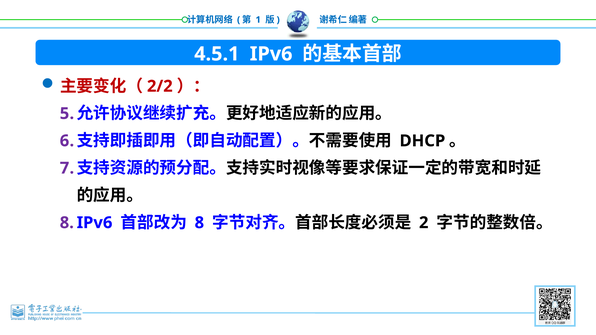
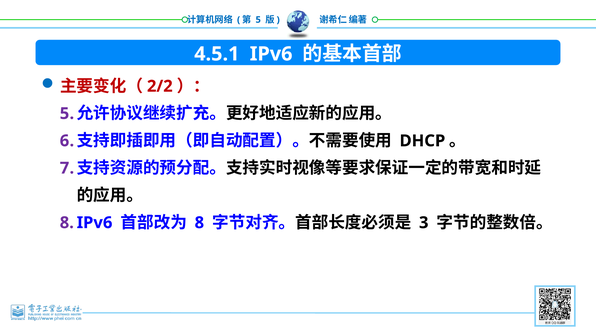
1: 1 -> 5 (258, 20)
2: 2 -> 3 (424, 223)
